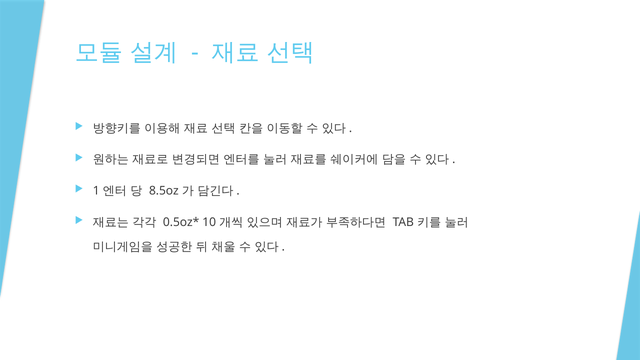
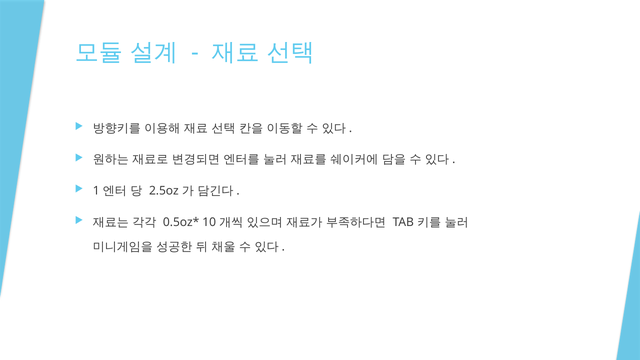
8.5oz: 8.5oz -> 2.5oz (164, 191)
